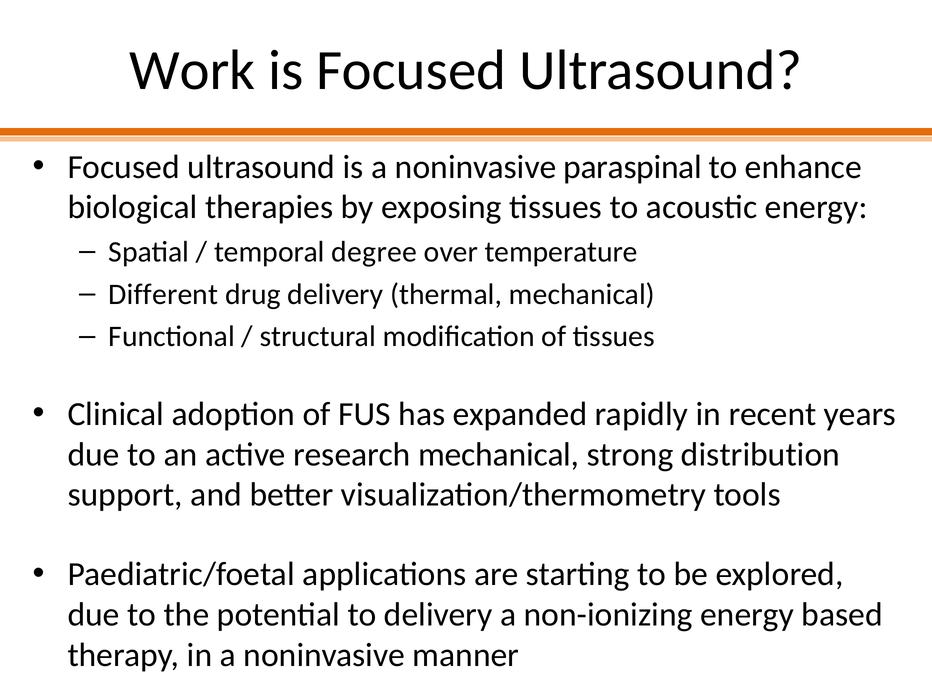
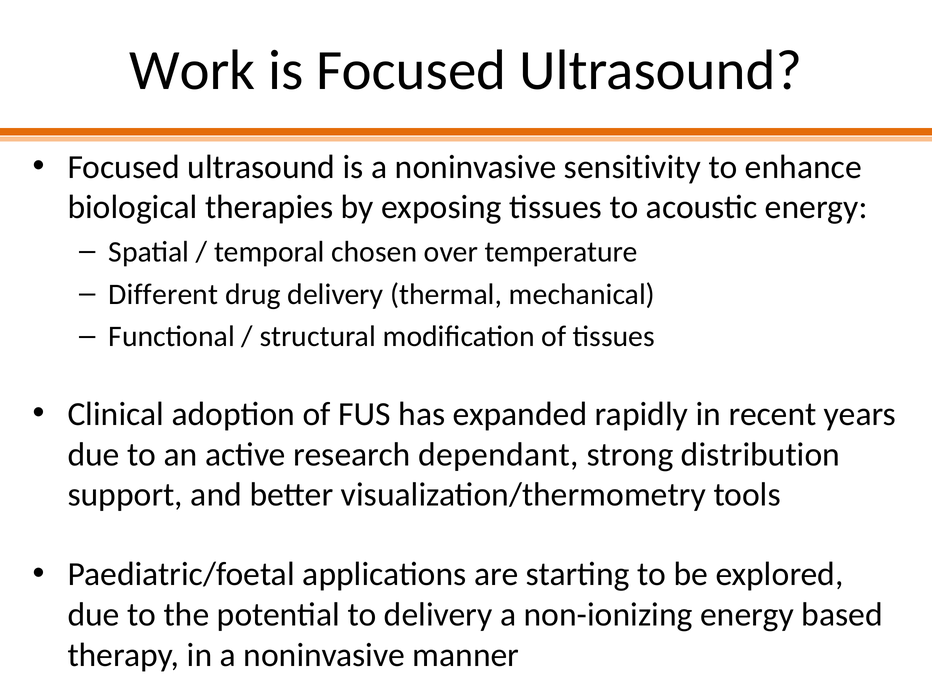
paraspinal: paraspinal -> sensitivity (632, 167)
degree: degree -> chosen (374, 252)
research mechanical: mechanical -> dependant (498, 454)
